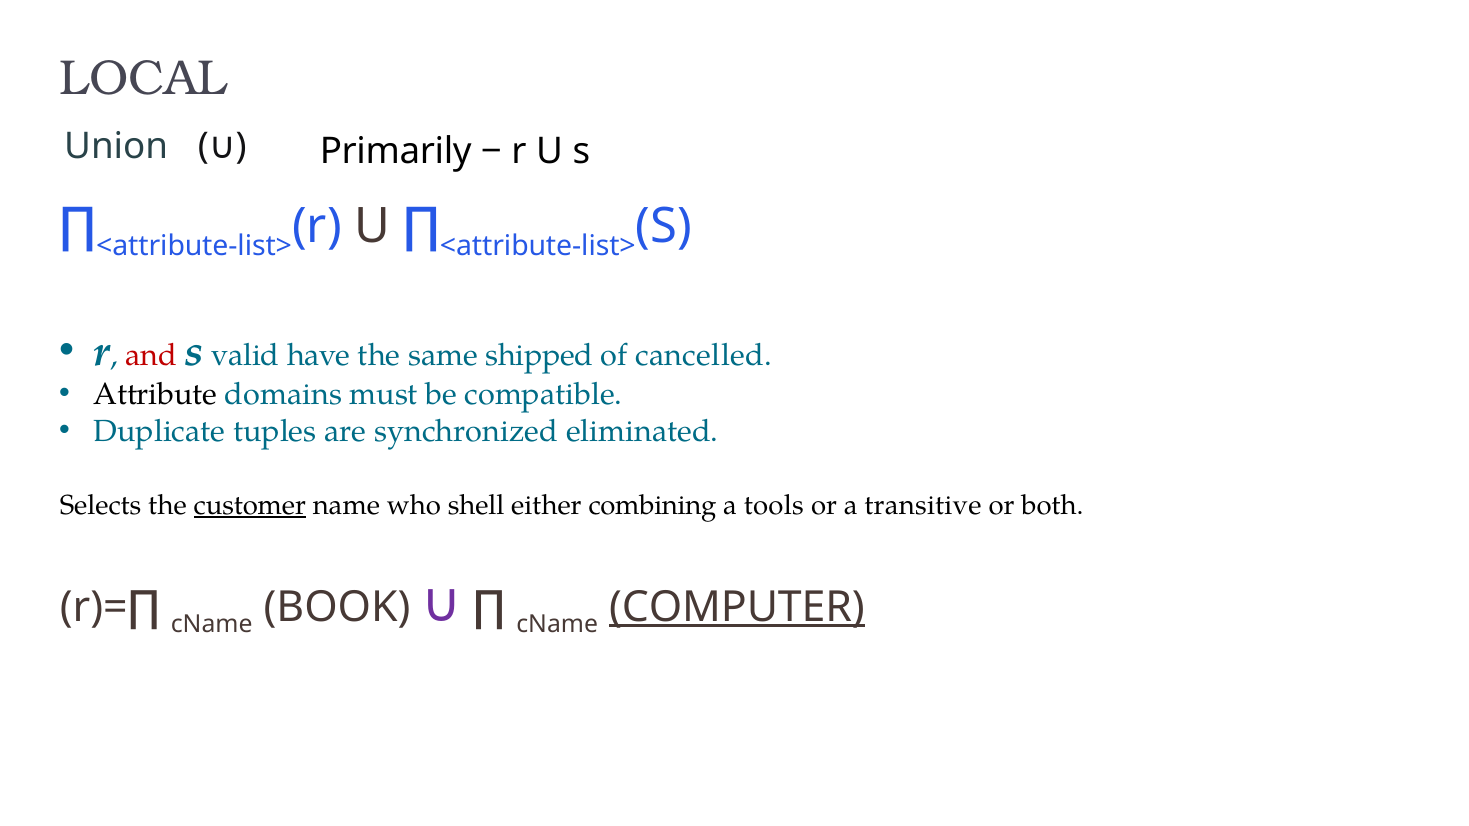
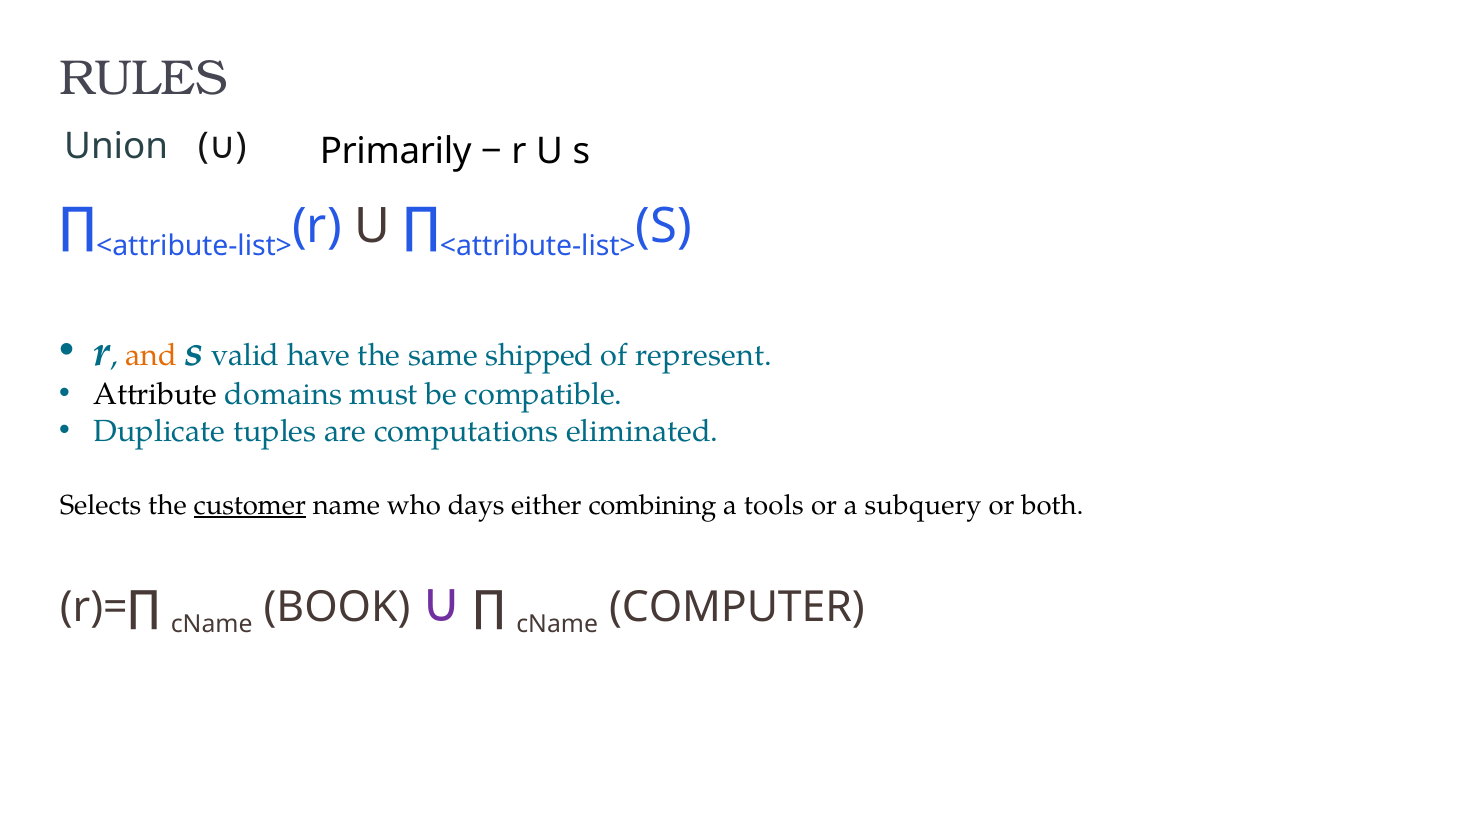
LOCAL: LOCAL -> RULES (143, 79)
and colour: red -> orange (151, 355)
cancelled: cancelled -> represent (704, 355)
synchronized: synchronized -> computations (466, 431)
shell: shell -> days (476, 505)
transitive: transitive -> subquery (923, 505)
COMPUTER underline: present -> none (737, 608)
